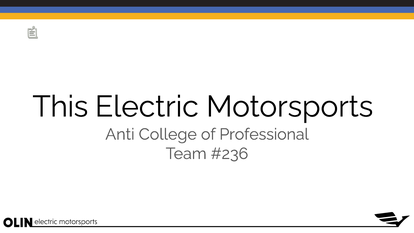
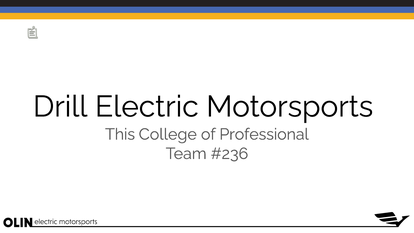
This: This -> Drill (60, 107)
Anti: Anti -> This (120, 134)
